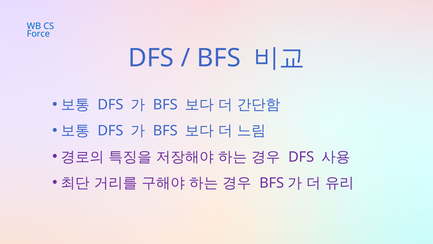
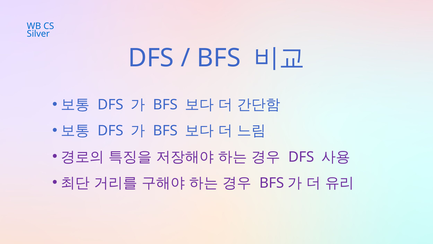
Force: Force -> Silver (38, 34)
